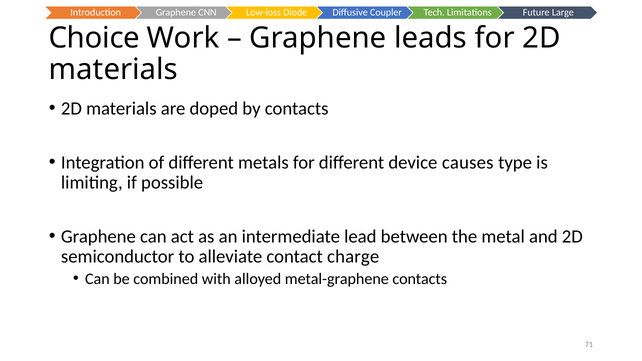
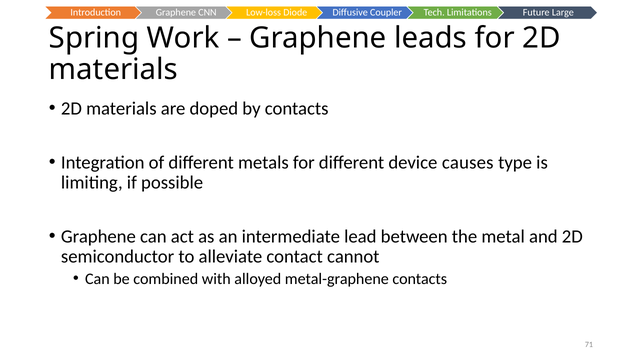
Choice: Choice -> Spring (94, 38)
charge: charge -> cannot (353, 257)
